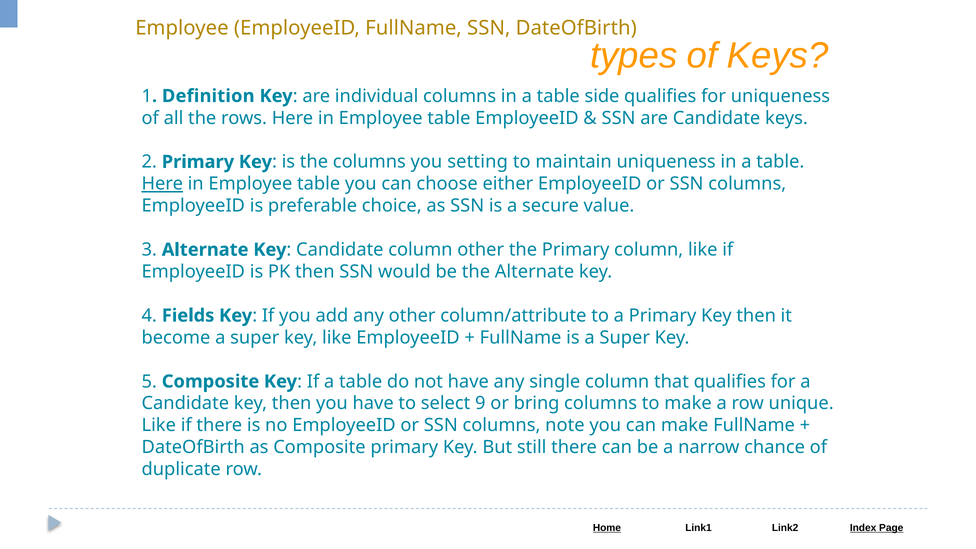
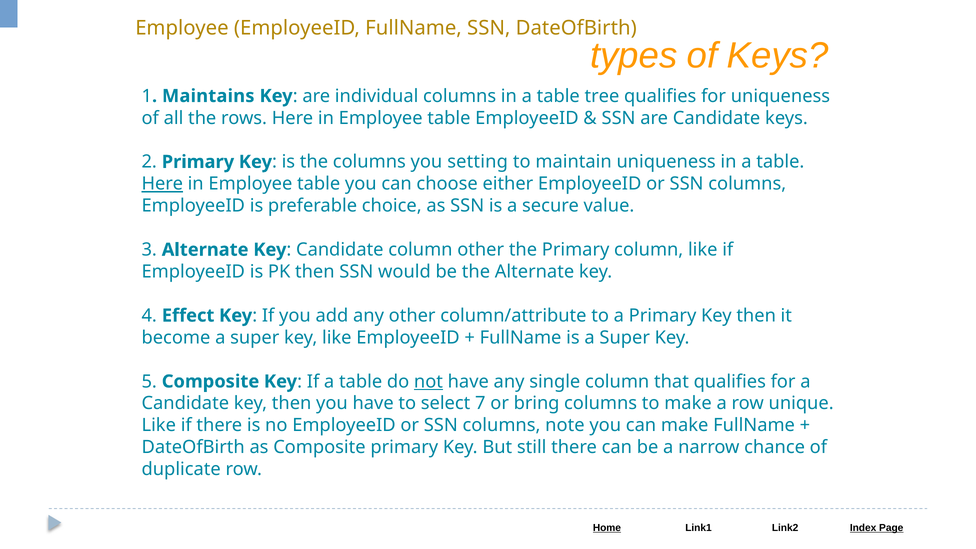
Definition: Definition -> Maintains (208, 96)
side: side -> tree (602, 96)
Fields: Fields -> Effect (188, 316)
not underline: none -> present (428, 381)
9: 9 -> 7 (480, 403)
